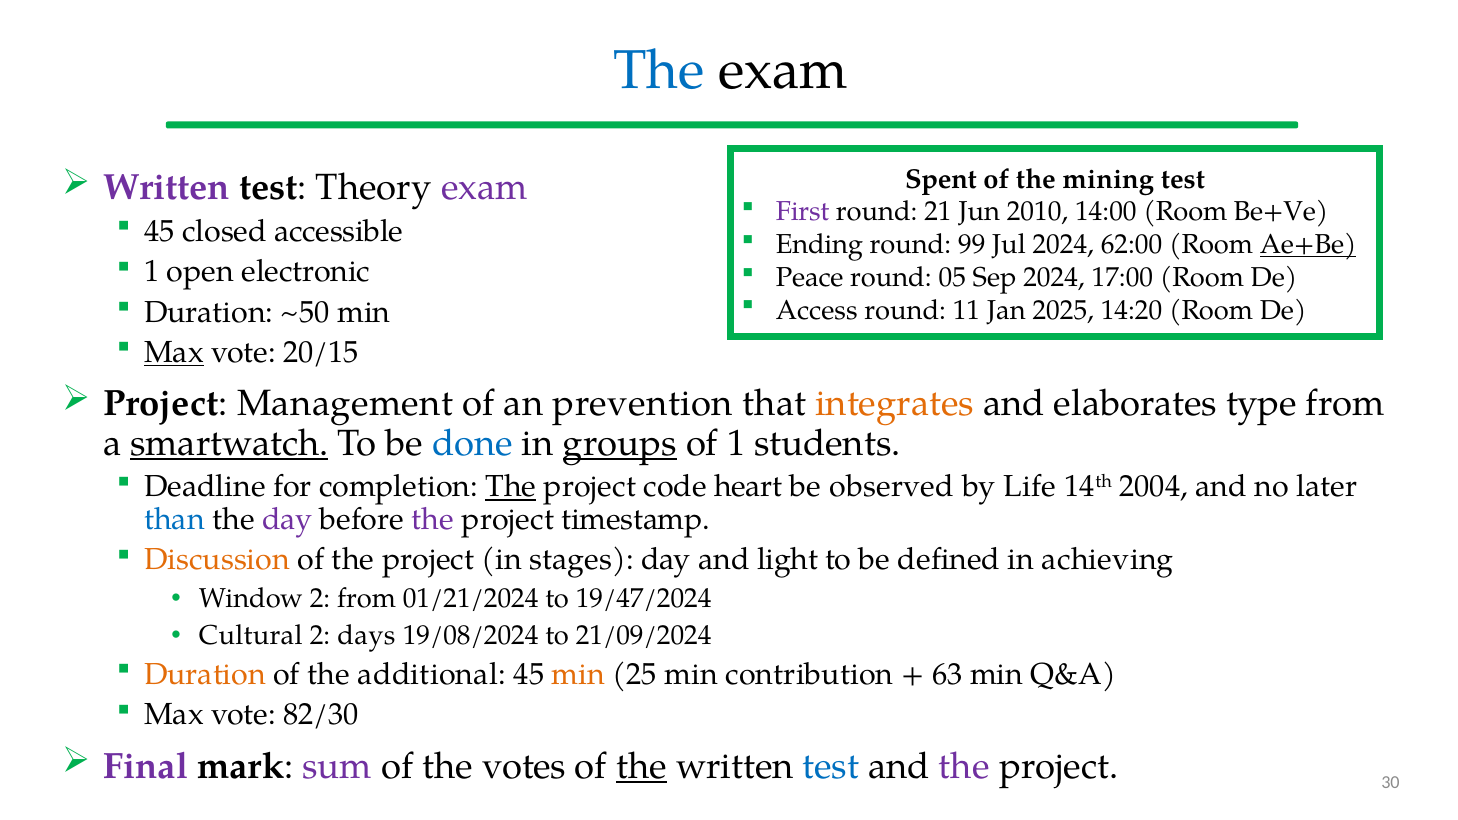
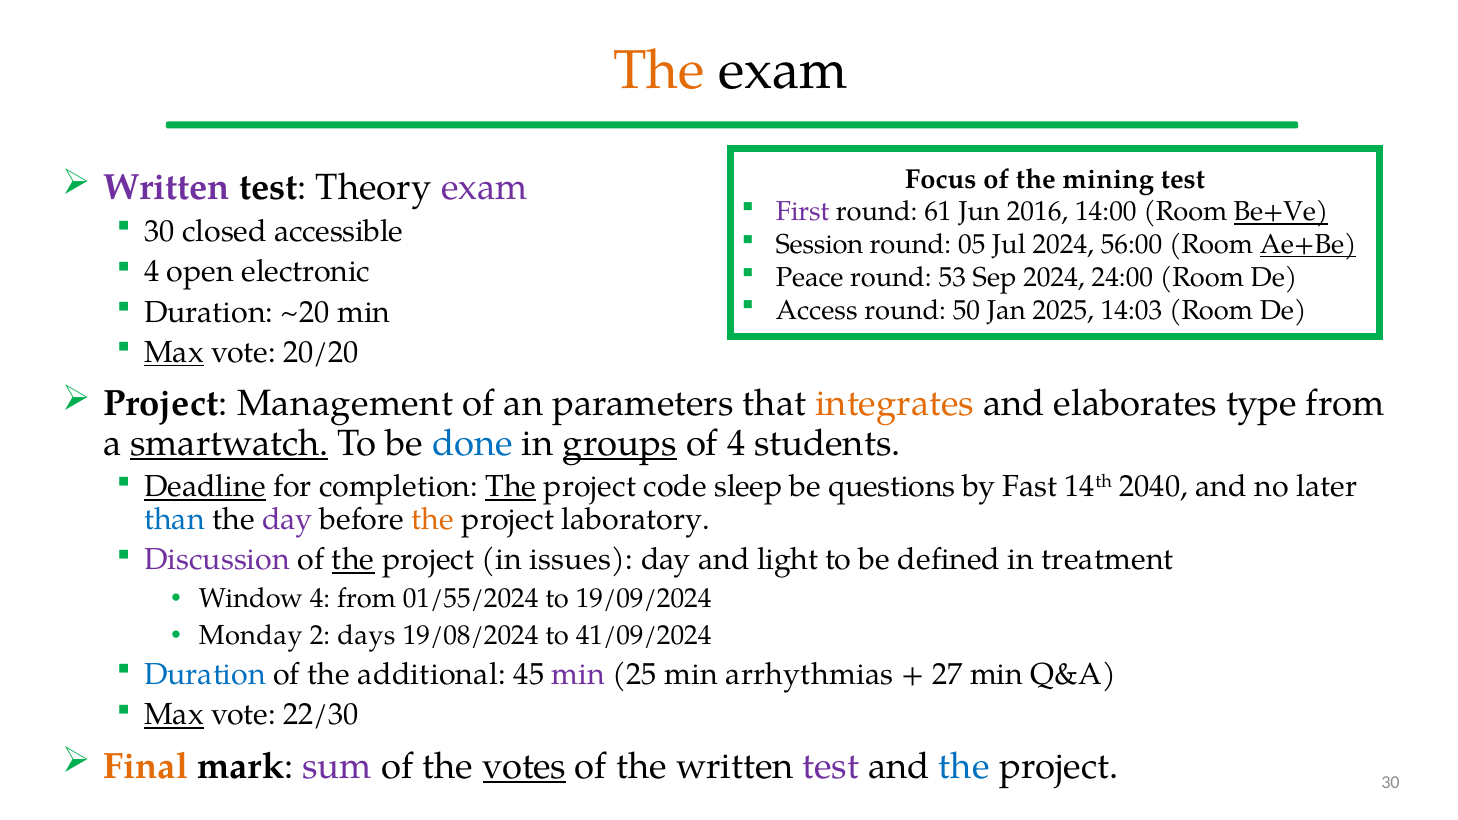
The colour: blue -> orange (659, 70)
Spent: Spent -> Focus (941, 179)
21: 21 -> 61 (938, 212)
2010: 2010 -> 2016 (1038, 212)
Be+Ve underline: none -> present (1281, 212)
45: 45 -> 30 (159, 231)
Ending: Ending -> Session (819, 245)
99: 99 -> 05 (972, 245)
62:00: 62:00 -> 56:00 (1132, 245)
1: 1 -> 4 (152, 272)
05: 05 -> 53 (952, 278)
17:00: 17:00 -> 24:00 (1122, 278)
11: 11 -> 50 (966, 310)
14:20: 14:20 -> 14:03 (1132, 310)
~50: ~50 -> ~20 (305, 312)
20/15: 20/15 -> 20/20 (321, 353)
prevention: prevention -> parameters (643, 404)
of 1: 1 -> 4 (736, 443)
Deadline underline: none -> present (205, 487)
heart: heart -> sleep (748, 487)
observed: observed -> questions (892, 487)
Life: Life -> Fast (1030, 487)
2004: 2004 -> 2040 (1154, 487)
the colour: purple -> orange (433, 520)
timestamp: timestamp -> laboratory (636, 520)
Discussion colour: orange -> purple (217, 560)
the underline: none -> present (353, 560)
stages: stages -> issues (582, 560)
achieving: achieving -> treatment (1108, 560)
Window 2: 2 -> 4 (320, 599)
01/21/2024: 01/21/2024 -> 01/55/2024 (471, 599)
19/47/2024: 19/47/2024 -> 19/09/2024 (644, 599)
Cultural: Cultural -> Monday (251, 636)
21/09/2024: 21/09/2024 -> 41/09/2024 (644, 636)
Duration colour: orange -> blue (205, 675)
min colour: orange -> purple (579, 675)
contribution: contribution -> arrhythmias (810, 675)
63: 63 -> 27 (947, 675)
Max underline: none -> present (174, 715)
82/30: 82/30 -> 22/30 (321, 715)
Final colour: purple -> orange (146, 766)
votes underline: none -> present (524, 766)
the underline: present -> none (641, 766)
test colour: blue -> purple (831, 766)
the colour: purple -> blue (964, 766)
